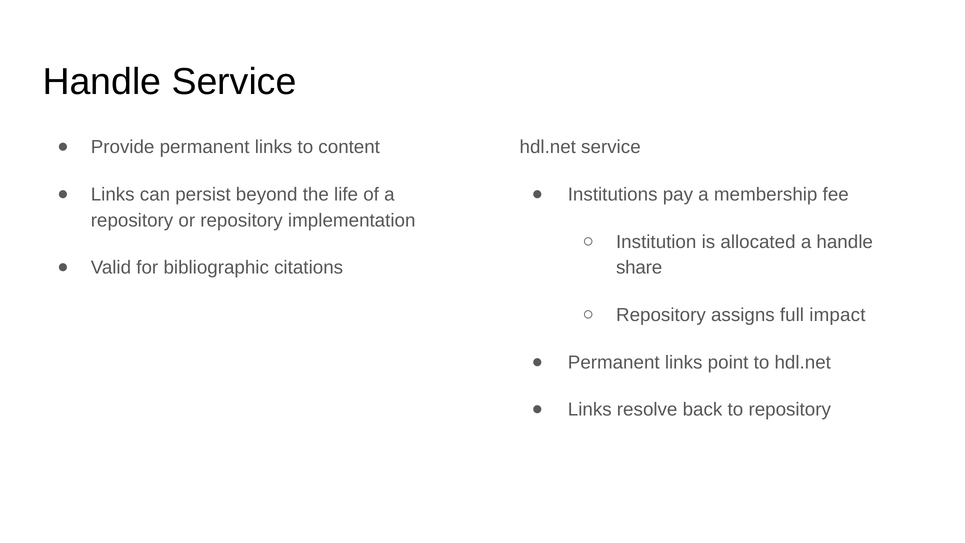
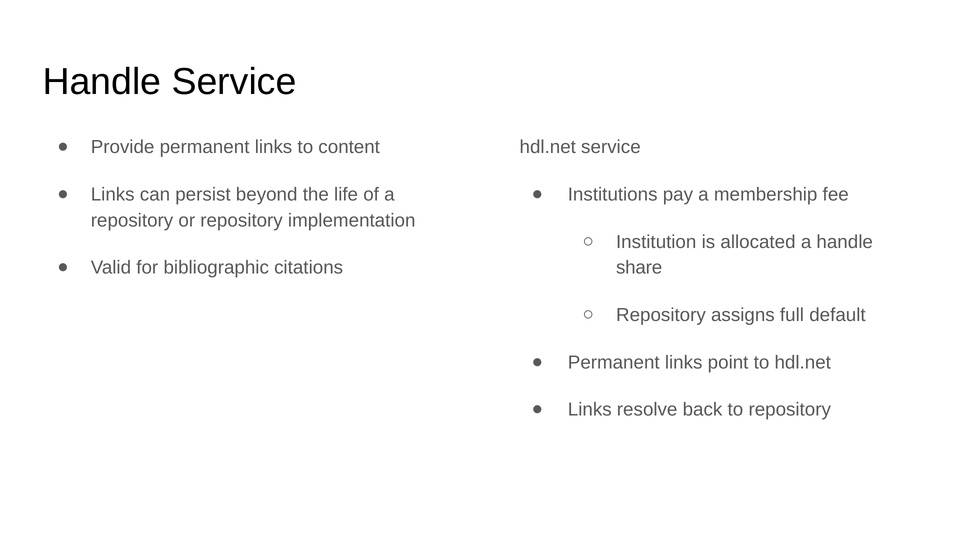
impact: impact -> default (837, 315)
